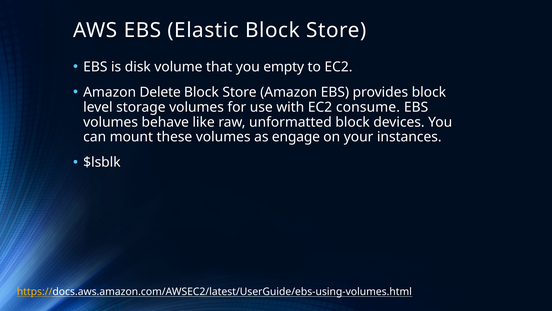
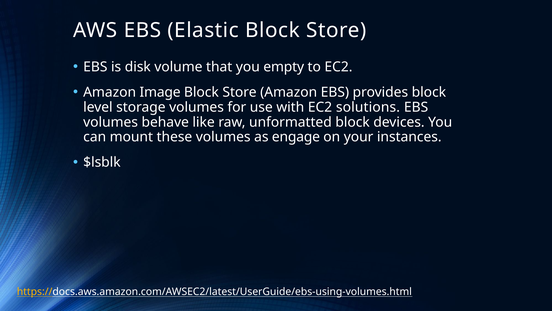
Delete: Delete -> Image (160, 92)
consume: consume -> solutions (368, 107)
